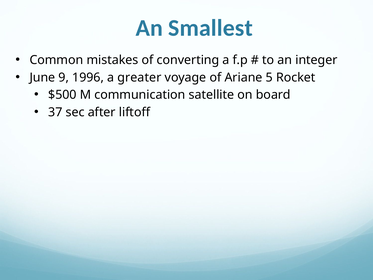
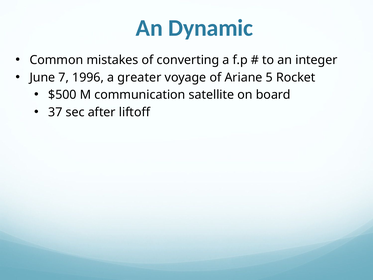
Smallest: Smallest -> Dynamic (211, 28)
9: 9 -> 7 (64, 77)
